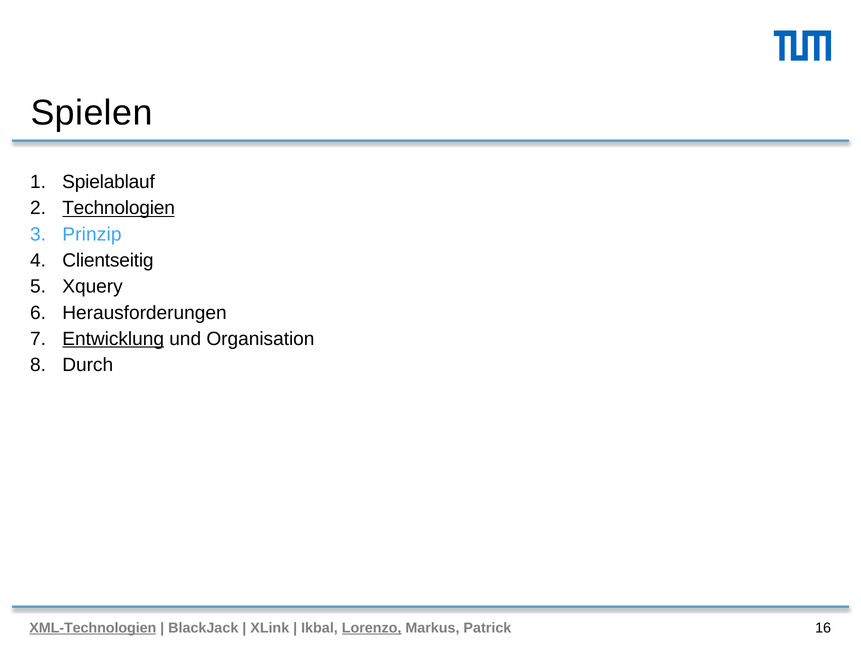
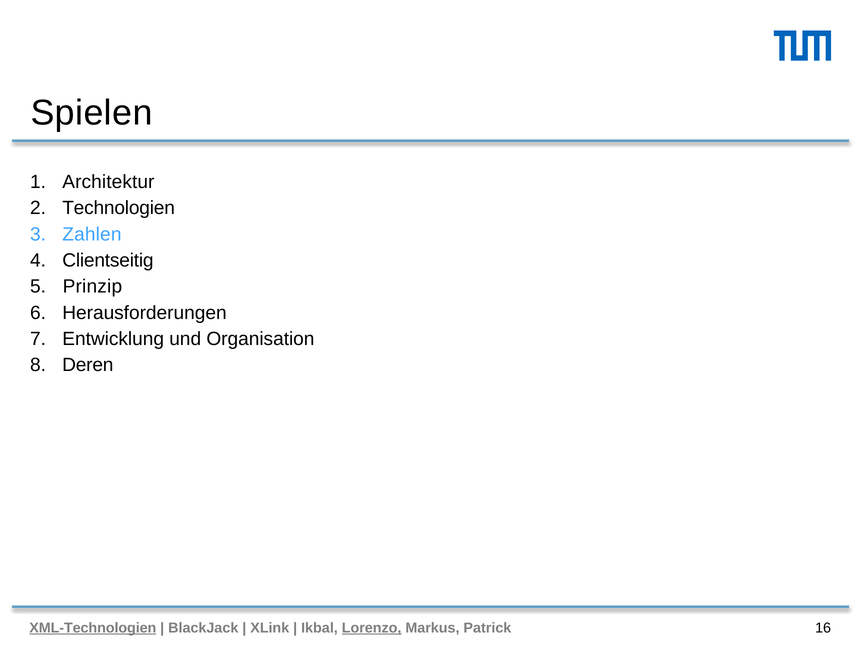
Spielablauf: Spielablauf -> Architektur (108, 182)
Technologien underline: present -> none (119, 208)
Prinzip: Prinzip -> Zahlen (92, 234)
Xquery: Xquery -> Prinzip (92, 286)
Entwicklung underline: present -> none (113, 339)
Durch: Durch -> Deren (88, 365)
